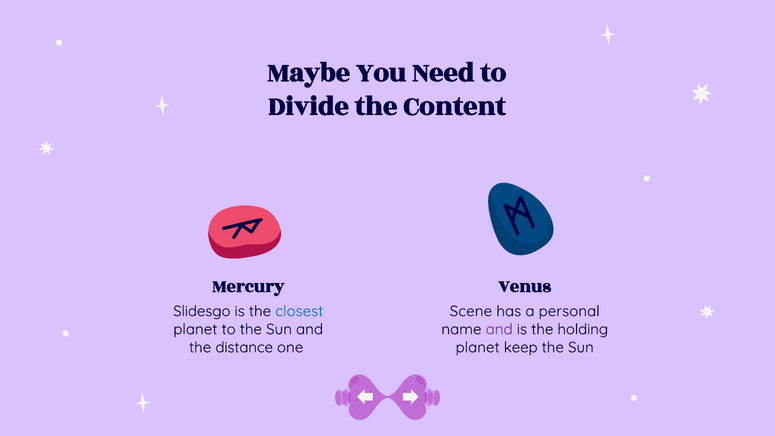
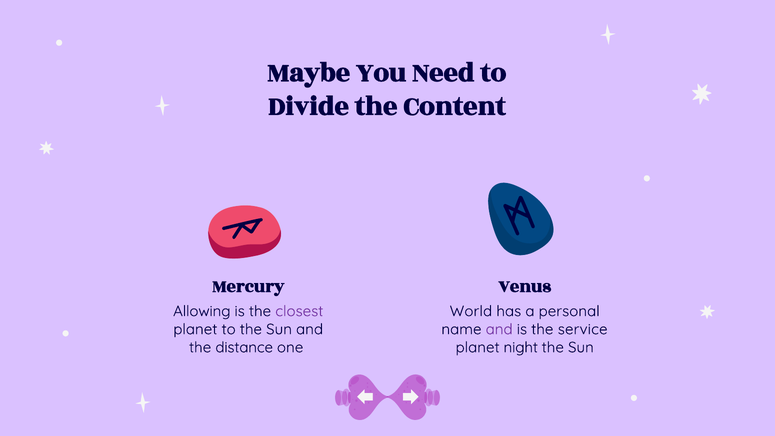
Slidesgo: Slidesgo -> Allowing (202, 311)
closest colour: blue -> purple (299, 311)
Scene: Scene -> World (471, 311)
holding: holding -> service (583, 329)
keep: keep -> night (521, 347)
